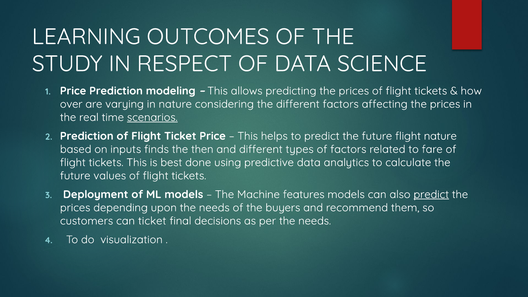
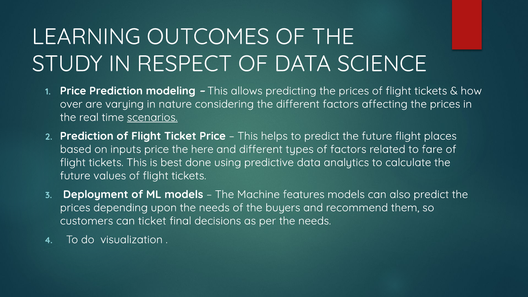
flight nature: nature -> places (440, 136)
inputs finds: finds -> price (157, 149)
then: then -> here (202, 149)
predict underline: present -> none (431, 194)
